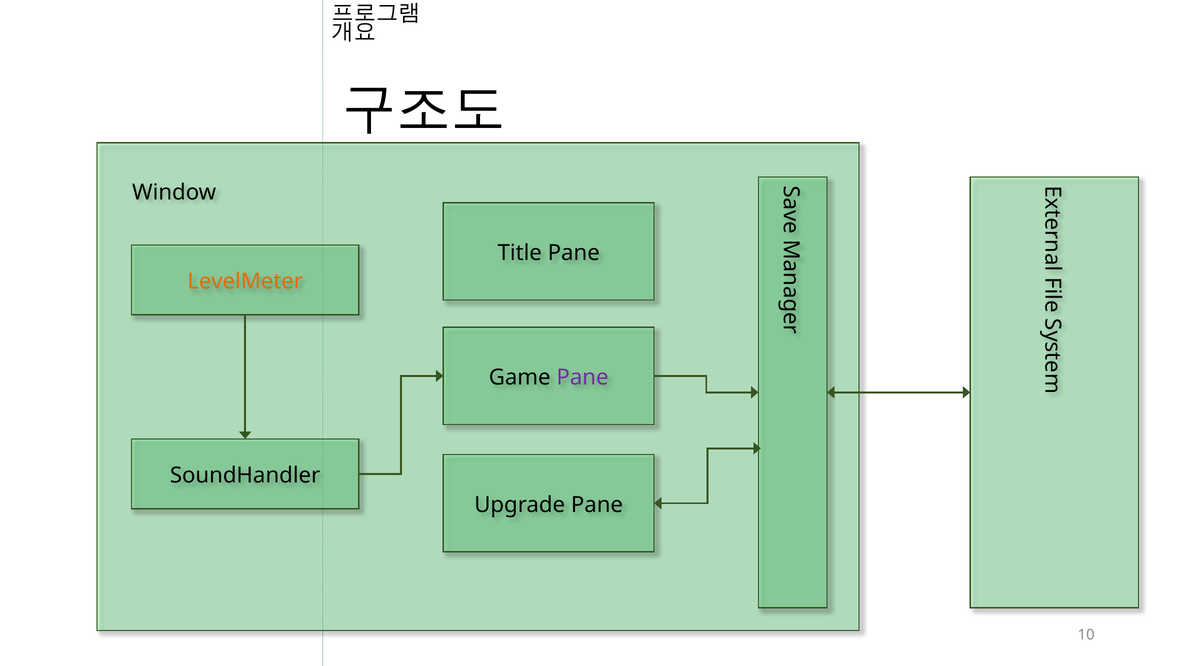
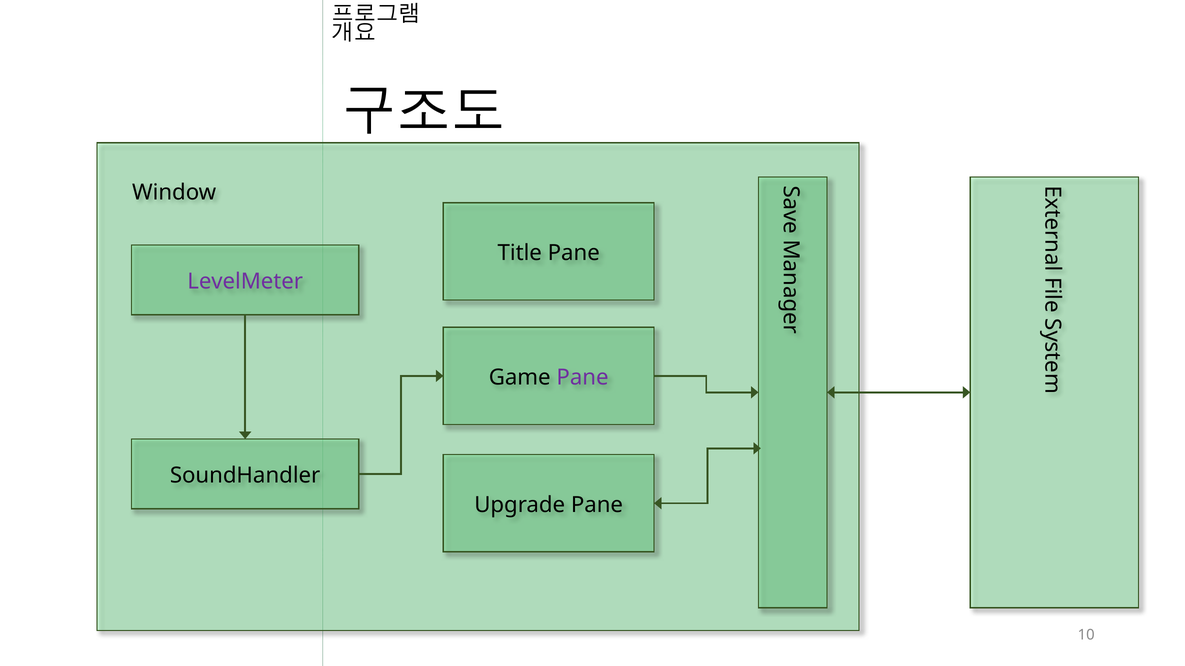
LevelMeter colour: orange -> purple (245, 282)
